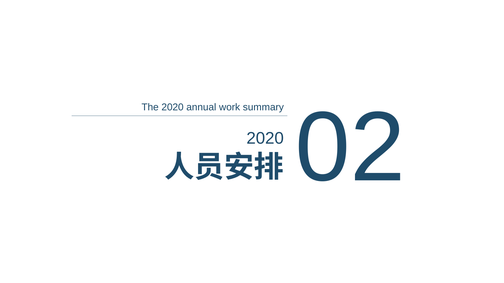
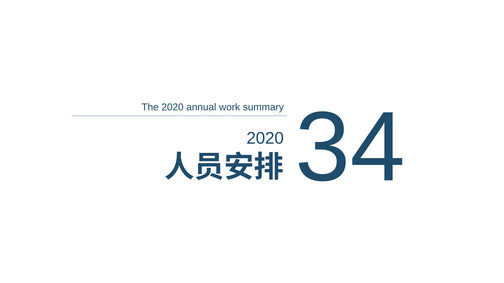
02: 02 -> 34 (350, 148)
